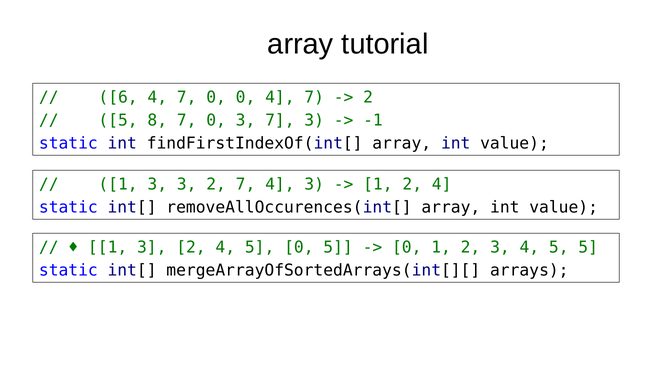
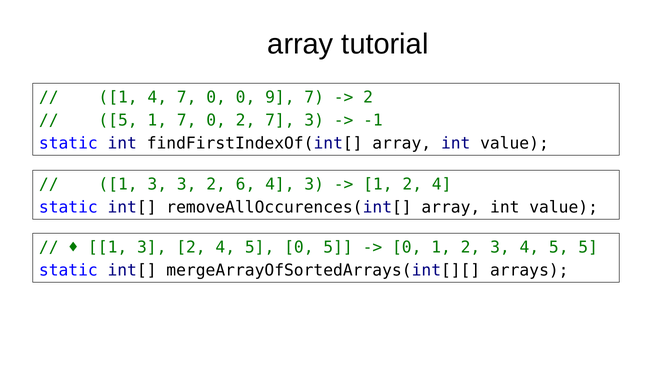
6: 6 -> 1 (118, 98)
0 4: 4 -> 9 (280, 98)
5 8: 8 -> 1 (157, 120)
0 3: 3 -> 2 (246, 120)
2 7: 7 -> 6 (246, 184)
